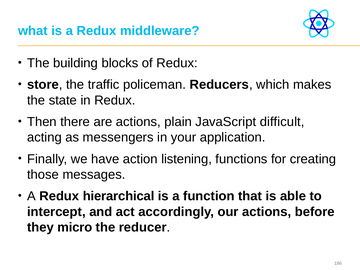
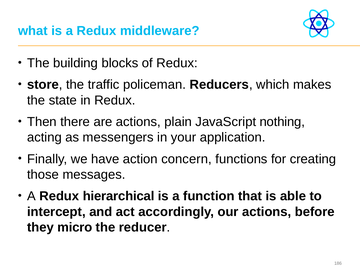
difficult: difficult -> nothing (282, 122)
listening: listening -> concern (187, 159)
